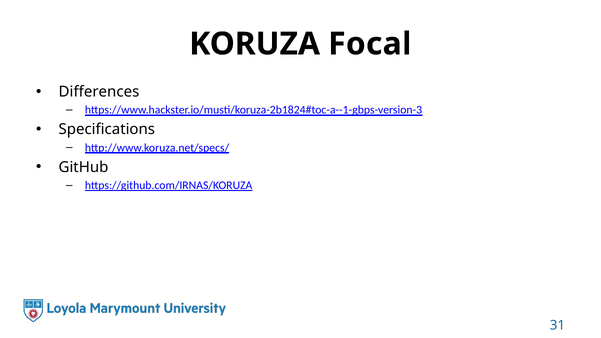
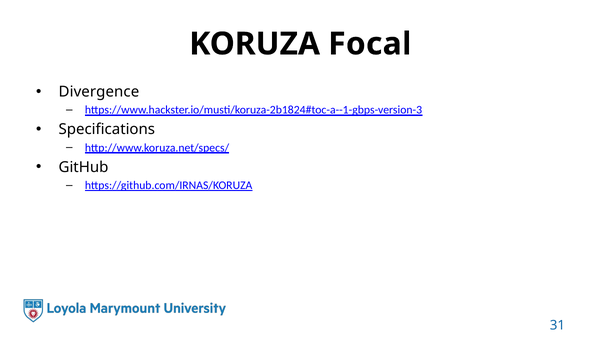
Differences: Differences -> Divergence (99, 92)
